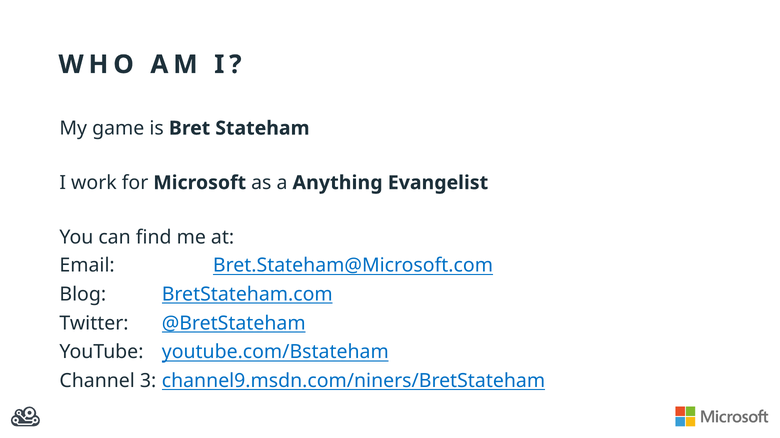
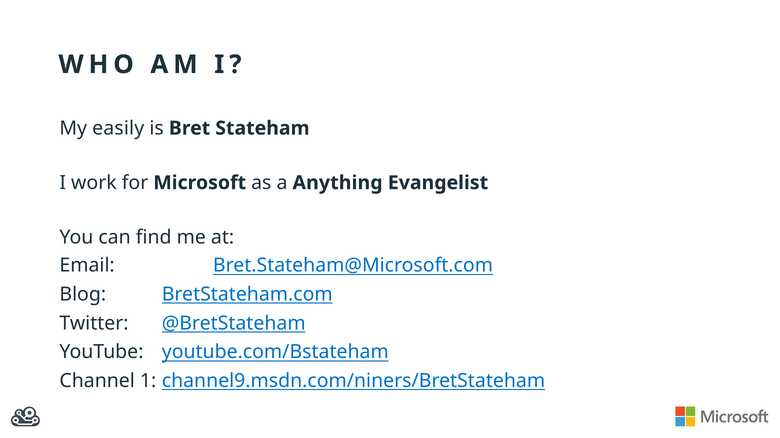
game: game -> easily (118, 128)
3: 3 -> 1 (148, 381)
